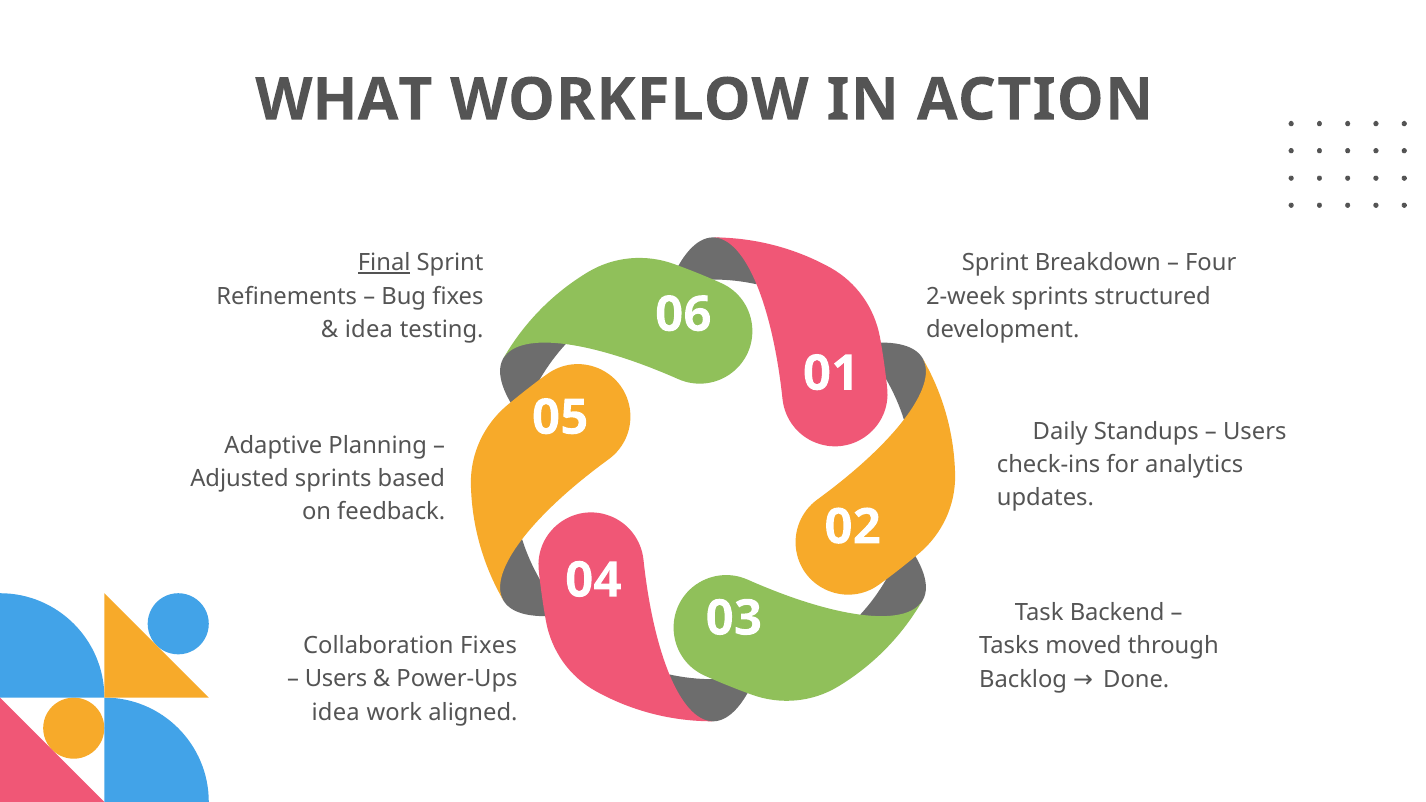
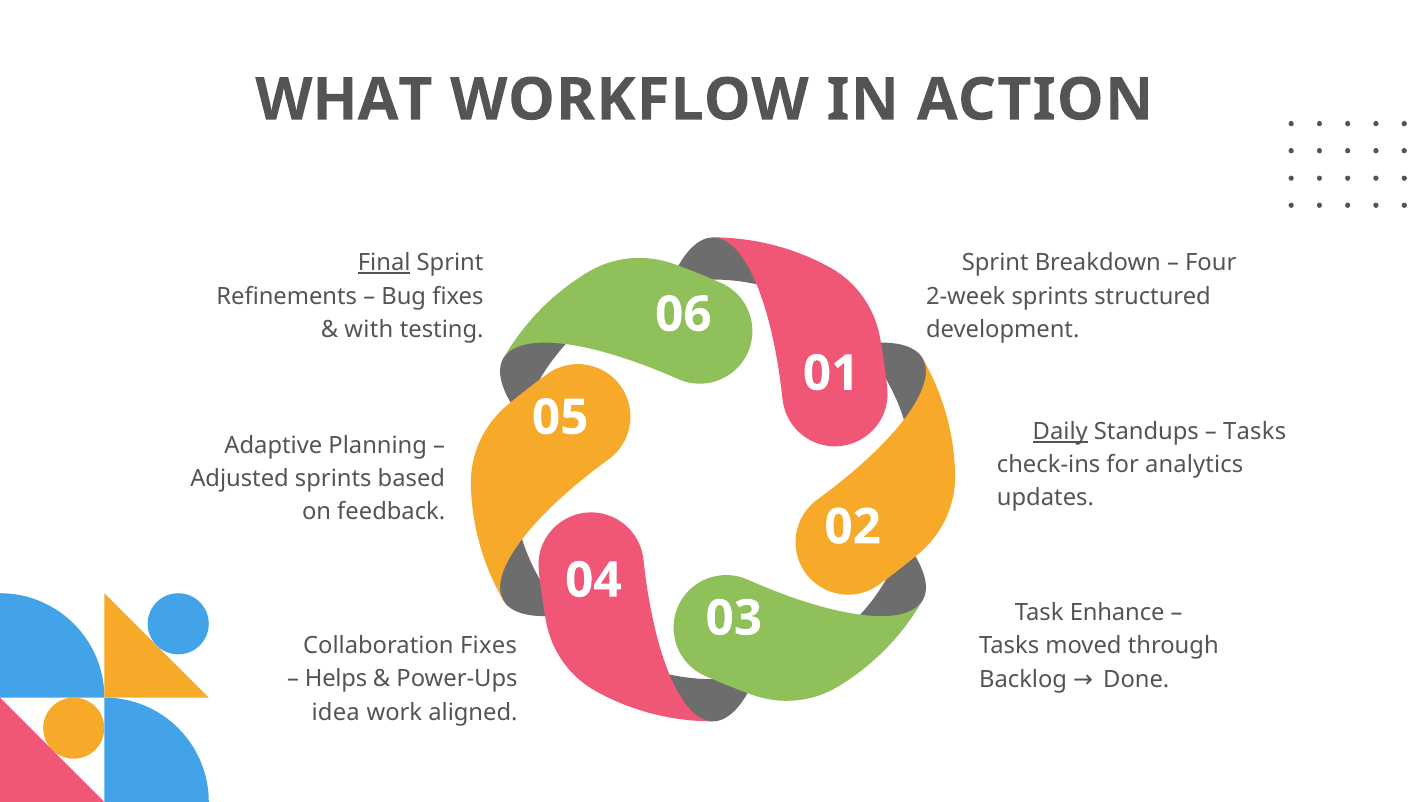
idea: idea -> with (369, 330)
Daily underline: none -> present (1060, 432)
Users: Users -> Tasks (1255, 432)
Backend: Backend -> Enhance (1117, 613)
Users: Users -> Helps (336, 679)
